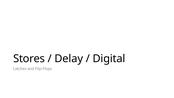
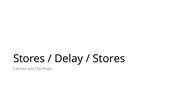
Digital: Digital -> Stores (109, 59)
